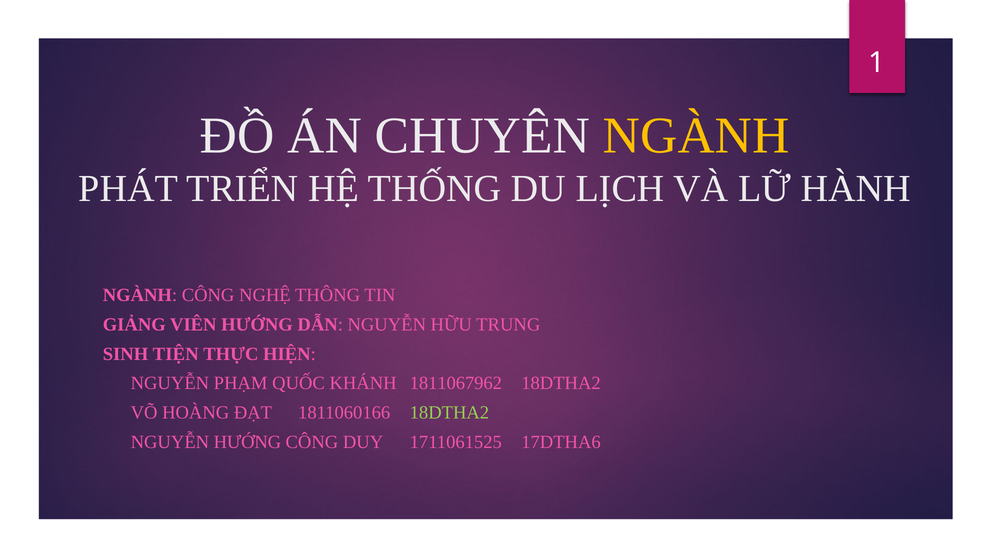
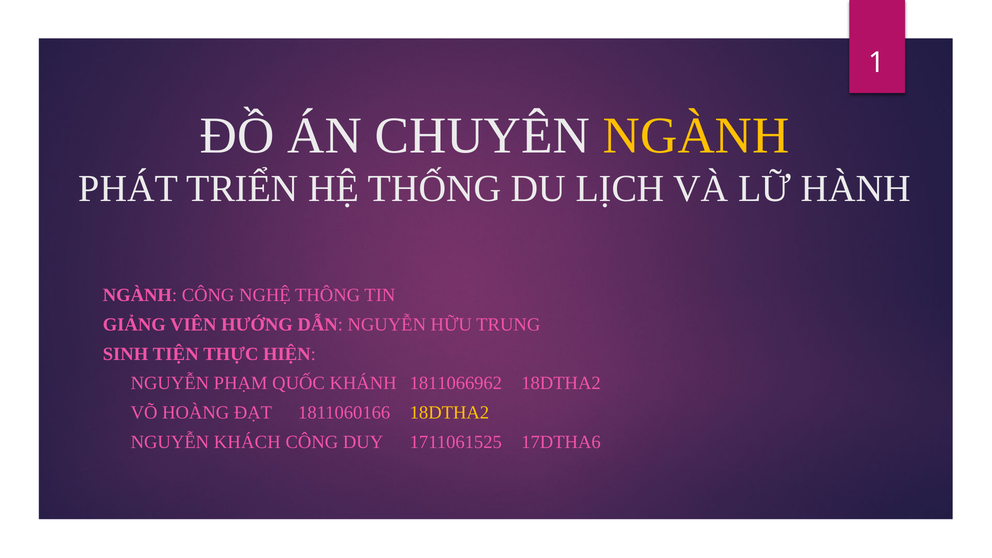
1811067962: 1811067962 -> 1811066962 (456, 383)
18DTHA2 colour: light green -> yellow (449, 413)
NGUYỄN HƯỚNG: HƯỚNG -> KHÁCH (247, 442)
